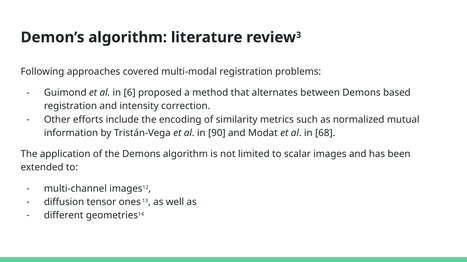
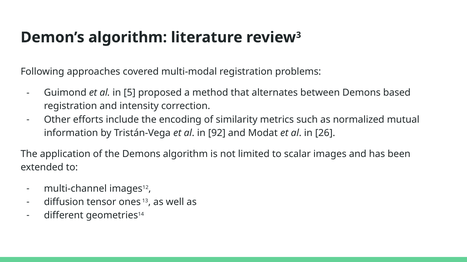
6: 6 -> 5 (130, 93)
90: 90 -> 92 (217, 133)
68: 68 -> 26 (325, 133)
